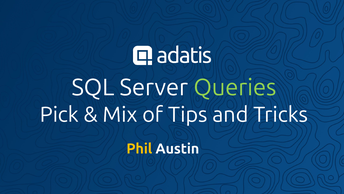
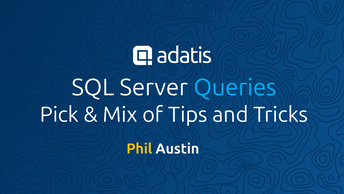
Queries colour: light green -> light blue (235, 87)
